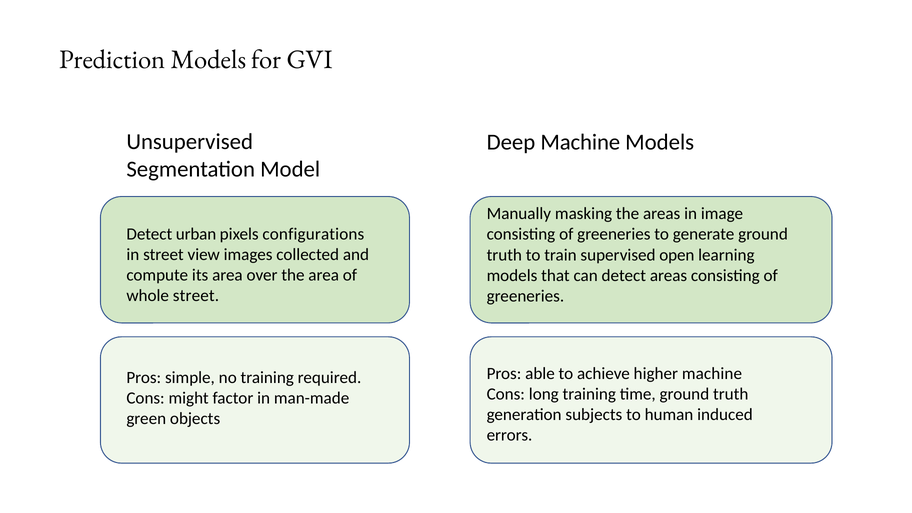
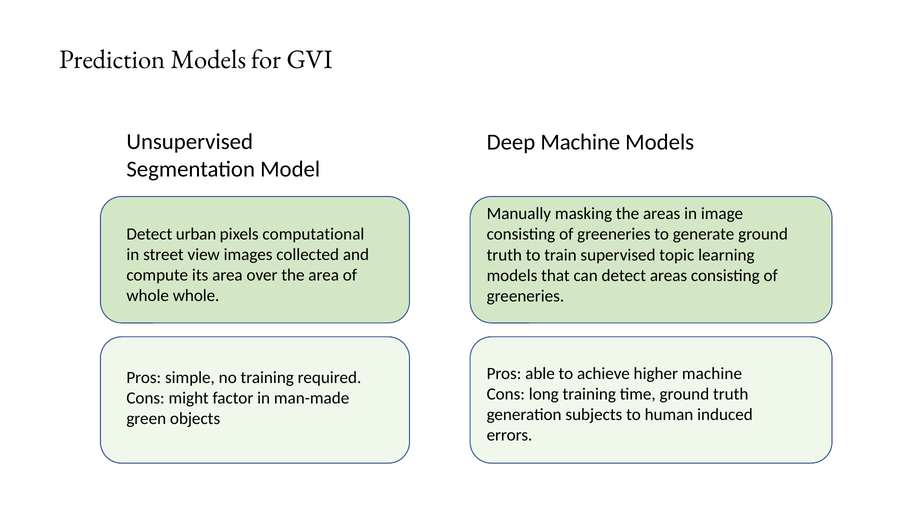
configurations: configurations -> computational (313, 234)
open: open -> topic (677, 255)
whole street: street -> whole (196, 295)
